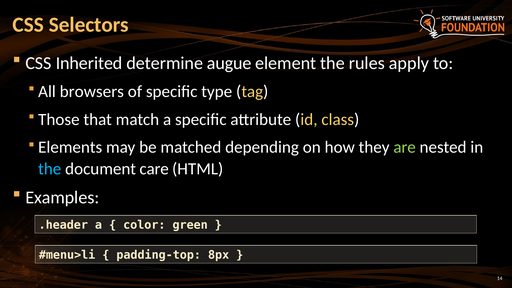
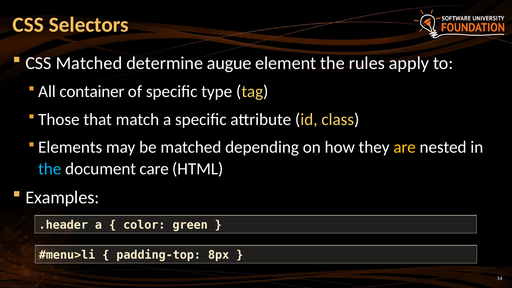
CSS Inherited: Inherited -> Matched (89, 63)
browsers: browsers -> container (92, 92)
are colour: light green -> yellow (405, 147)
